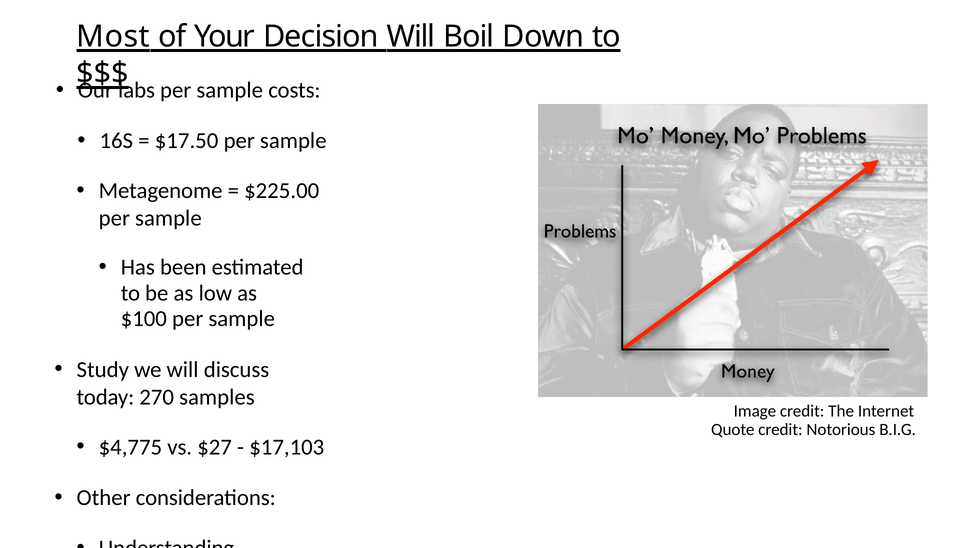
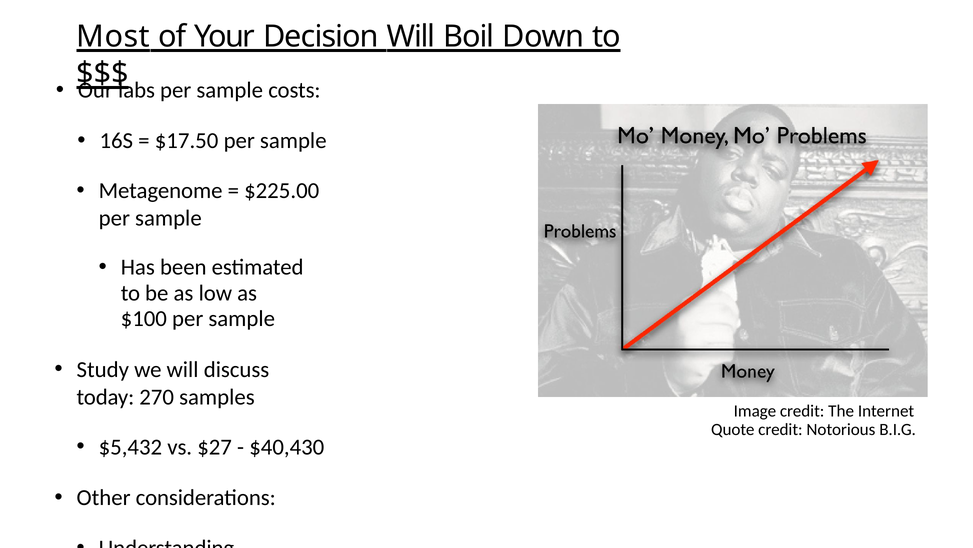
$4,775: $4,775 -> $5,432 (130, 447)
$17,103: $17,103 -> $40,430 (287, 447)
